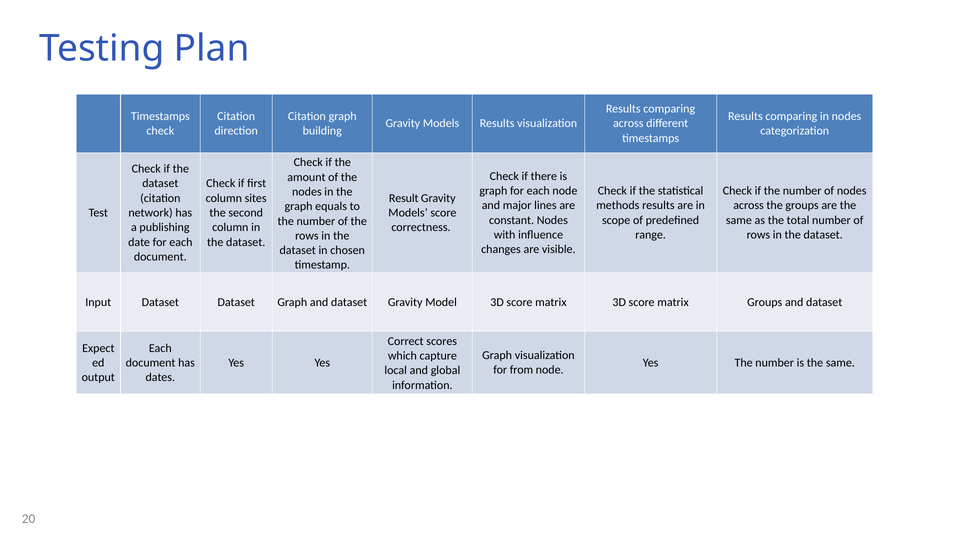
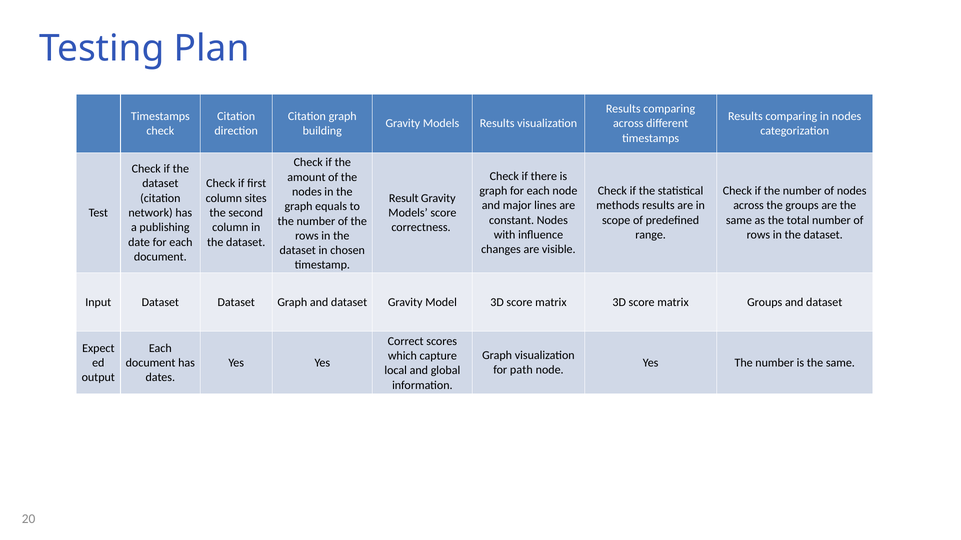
from: from -> path (521, 370)
